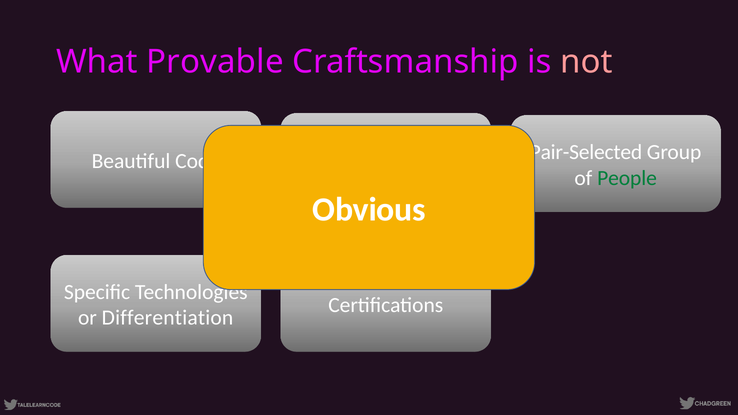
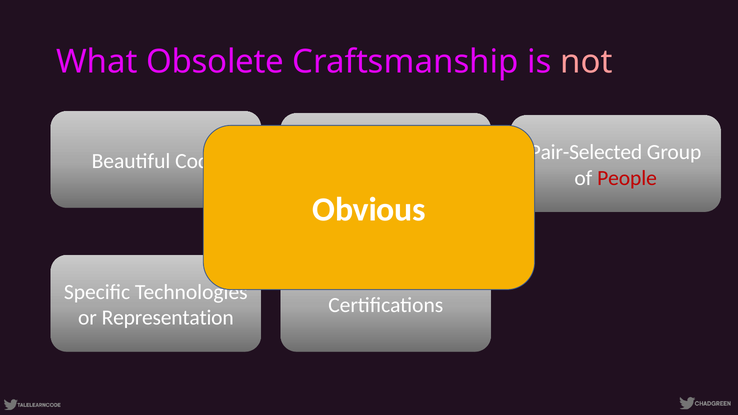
Provable: Provable -> Obsolete (215, 62)
People colour: green -> red (627, 178)
Differentiation: Differentiation -> Representation (168, 318)
